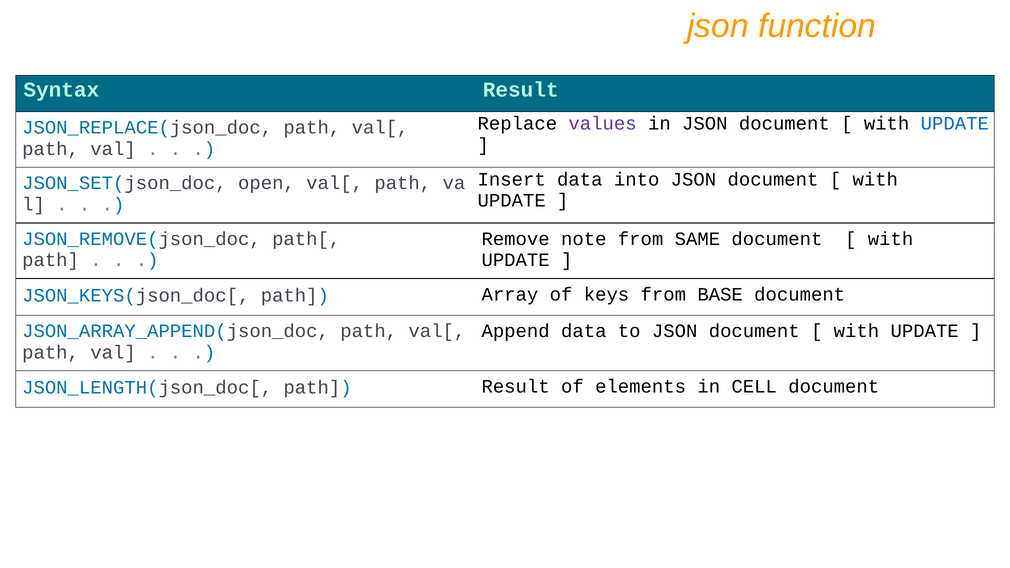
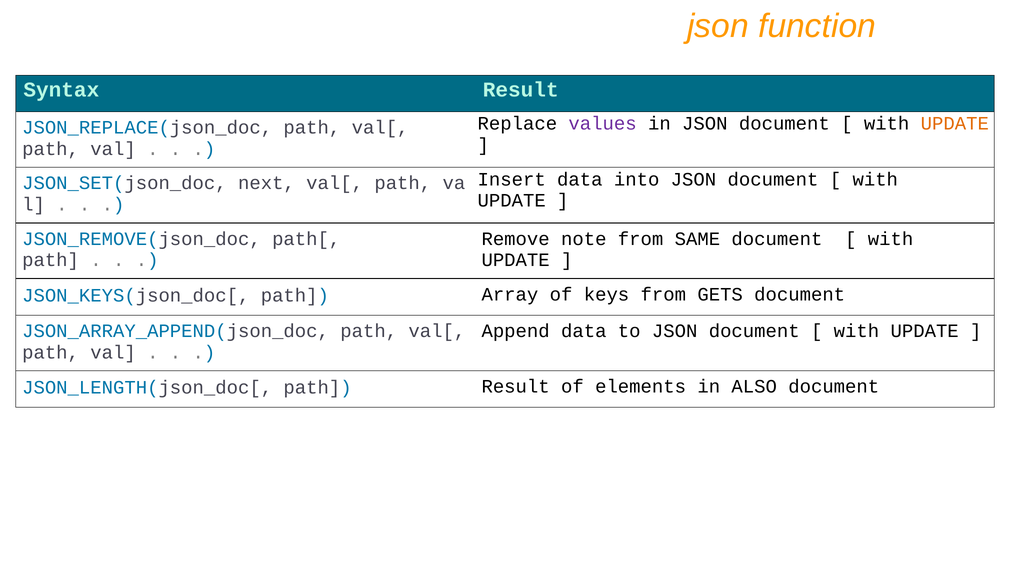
UPDATE colour: blue -> orange (955, 124)
open: open -> next (266, 183)
BASE: BASE -> GETS (720, 294)
CELL: CELL -> ALSO (754, 387)
